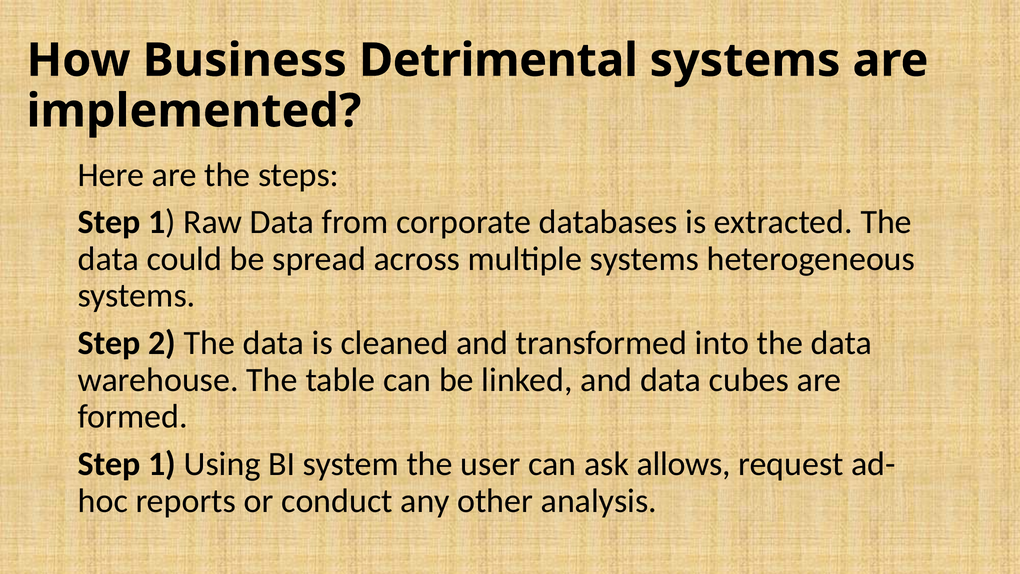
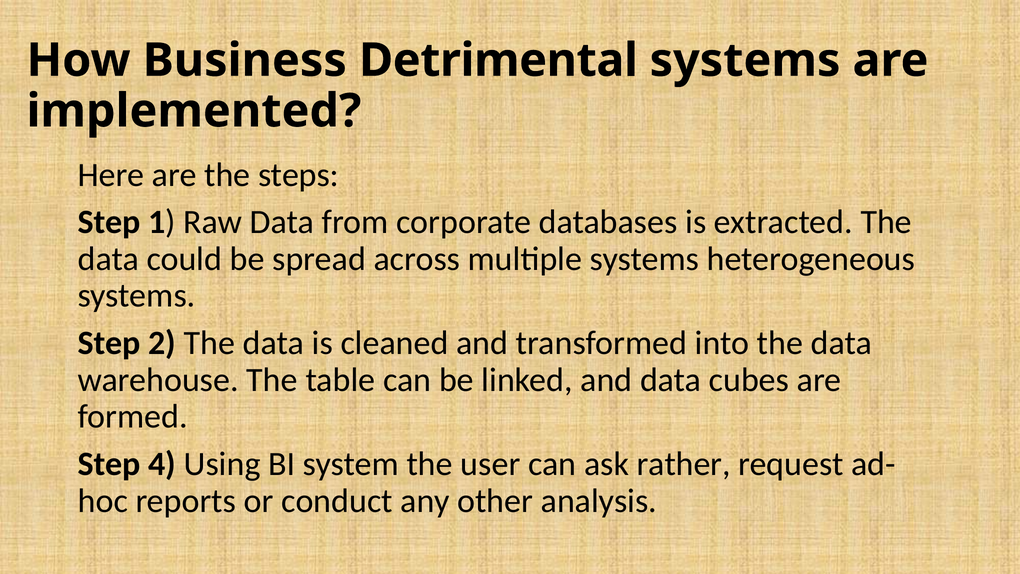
1: 1 -> 4 (162, 464)
allows: allows -> rather (684, 464)
